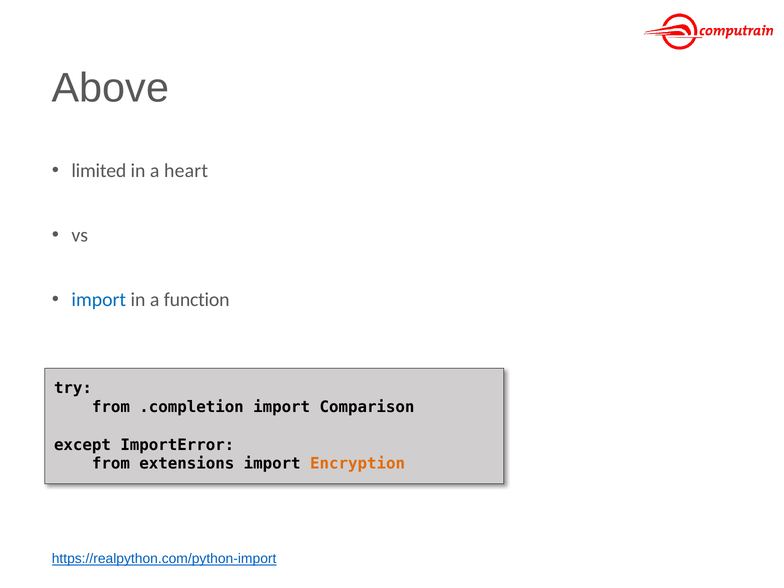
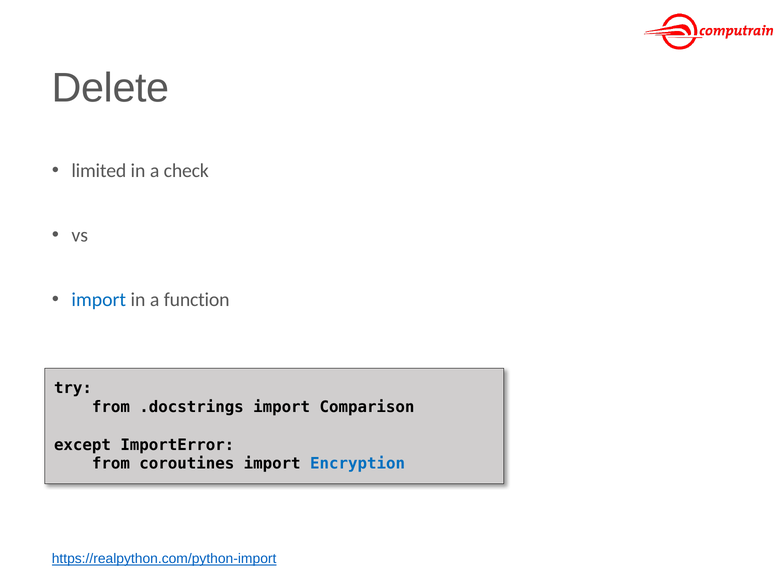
Above: Above -> Delete (111, 88)
heart: heart -> check (186, 171)
.completion: .completion -> .docstrings (192, 407)
extensions: extensions -> coroutines (187, 464)
Encryption colour: orange -> blue (358, 464)
